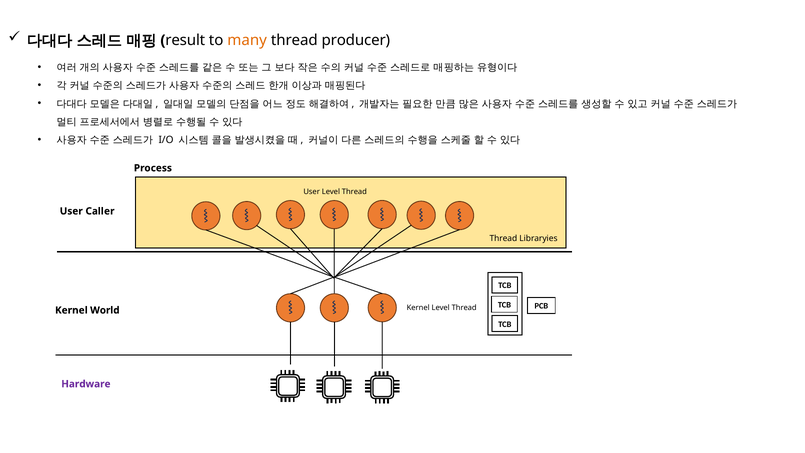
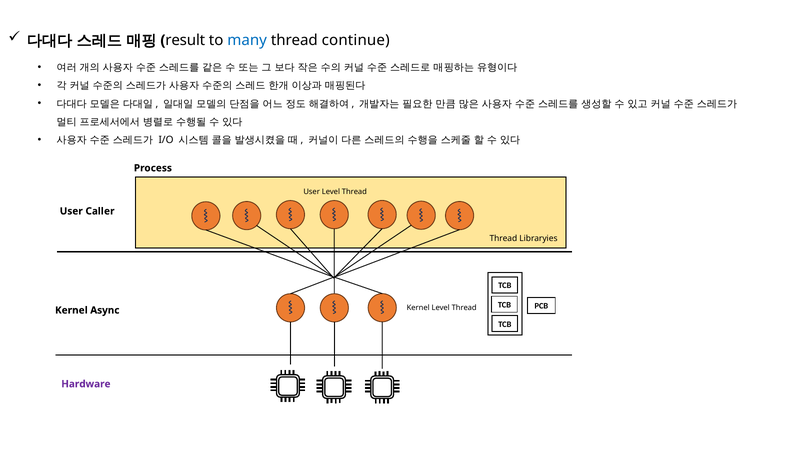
many colour: orange -> blue (247, 40)
producer: producer -> continue (356, 40)
World: World -> Async (105, 310)
